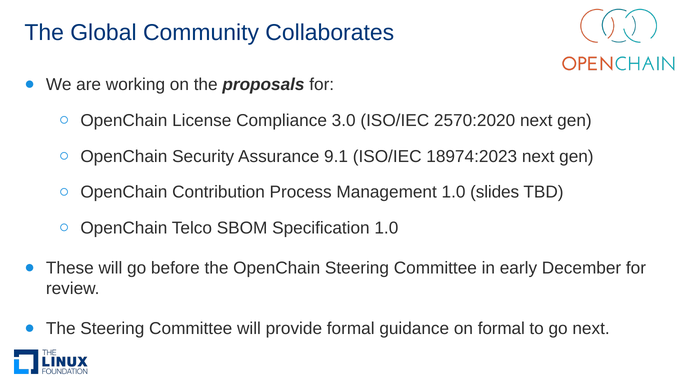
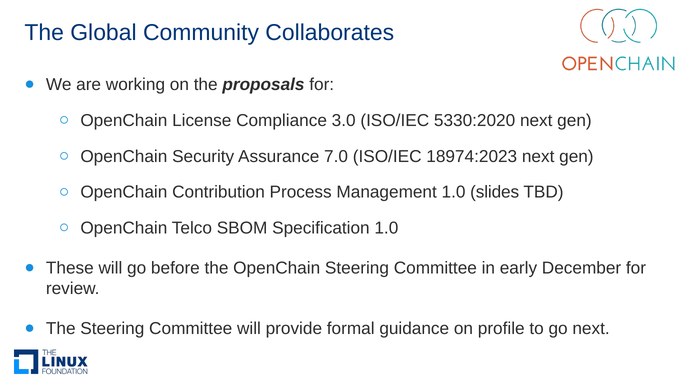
2570:2020: 2570:2020 -> 5330:2020 (475, 120)
9.1: 9.1 -> 7.0 (336, 156)
on formal: formal -> profile (501, 328)
